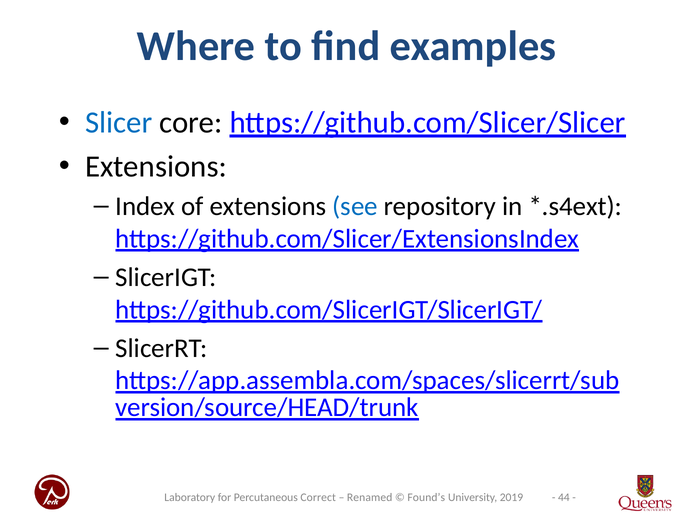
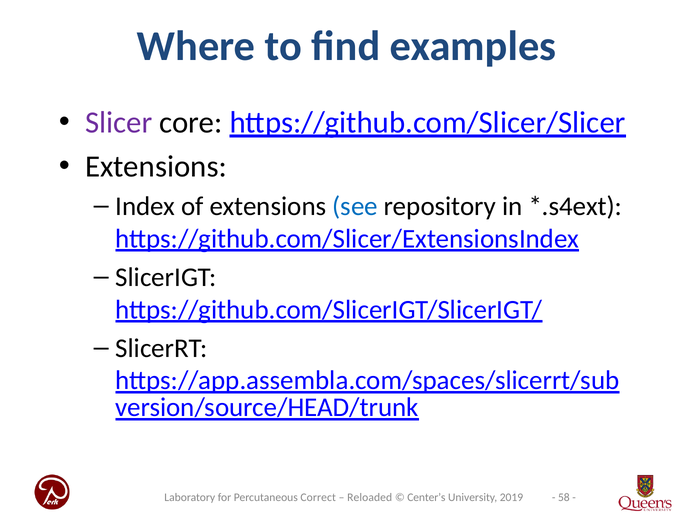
Slicer colour: blue -> purple (119, 122)
44: 44 -> 58 (564, 497)
Renamed: Renamed -> Reloaded (370, 497)
Found’s: Found’s -> Center’s (426, 497)
